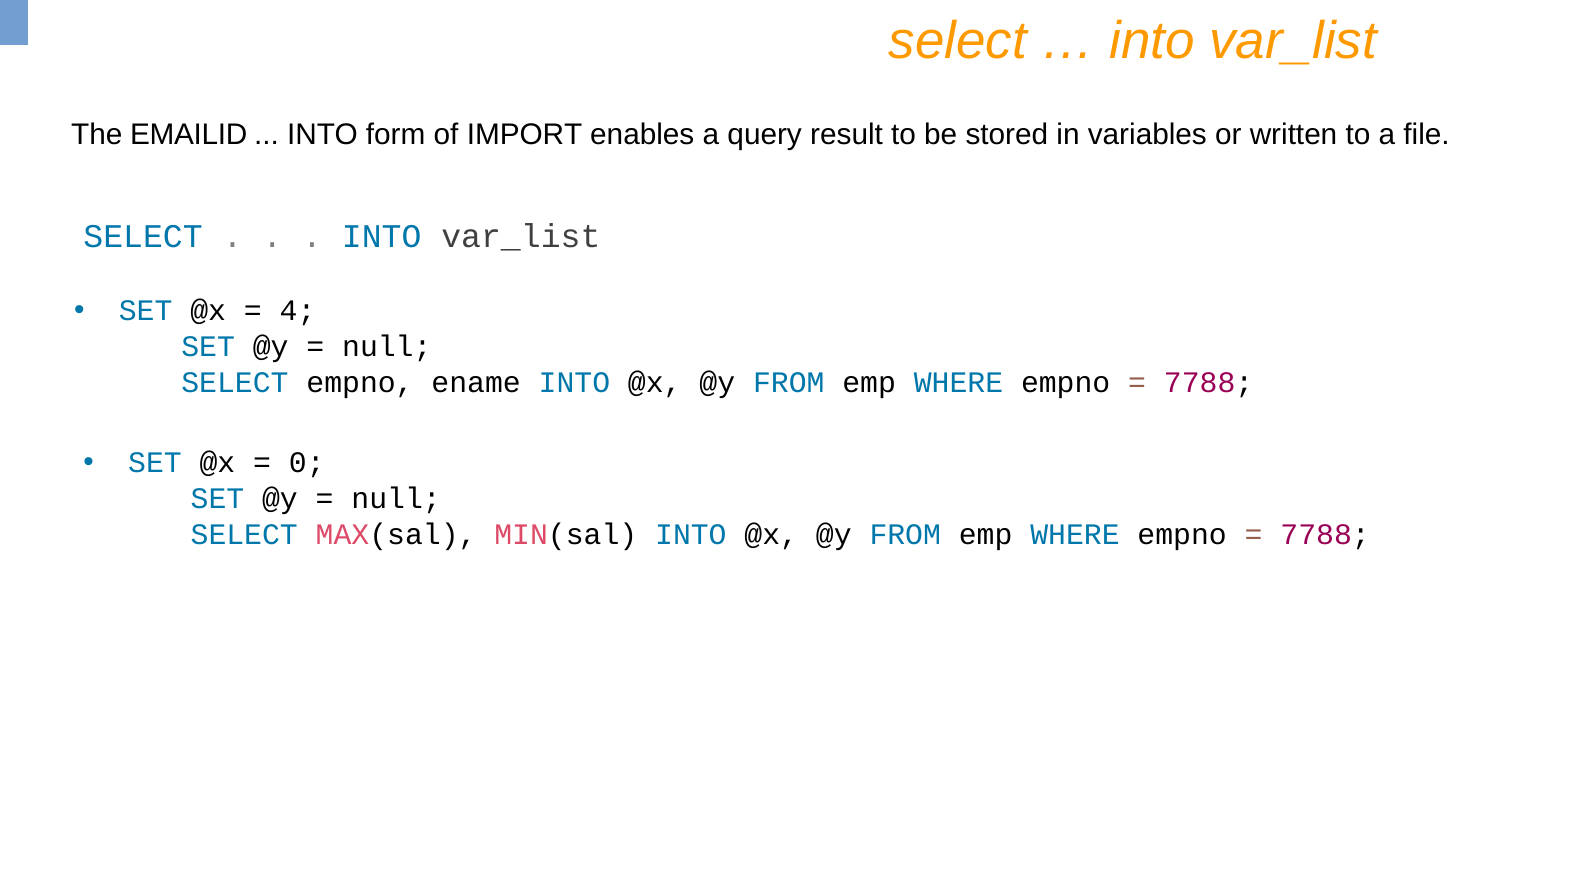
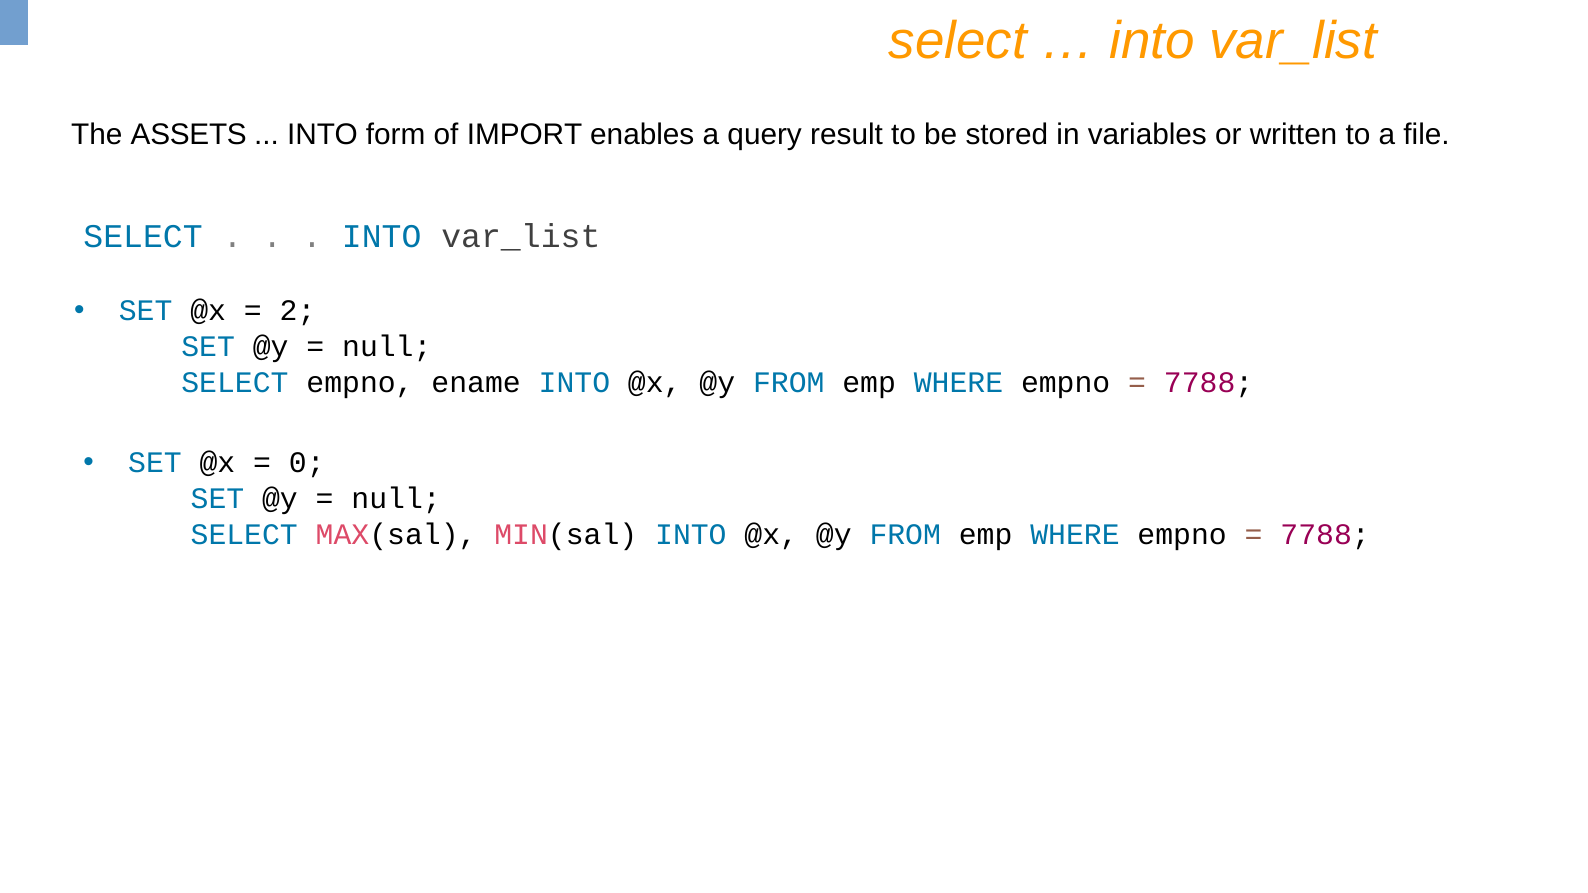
EMAILID: EMAILID -> ASSETS (189, 135)
4: 4 -> 2 (298, 311)
